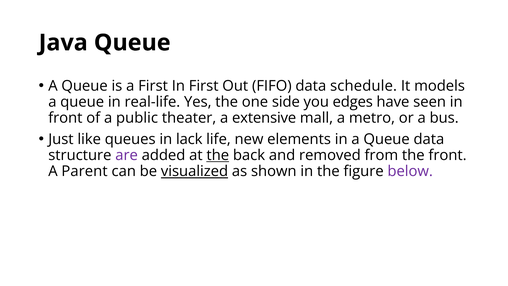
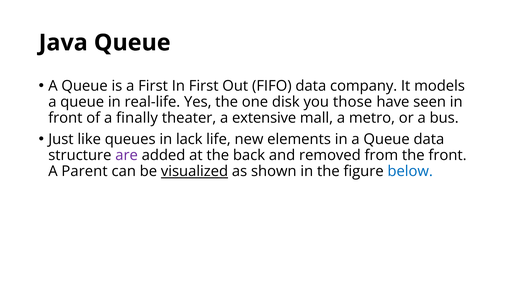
schedule: schedule -> company (364, 86)
side: side -> disk (286, 102)
edges: edges -> those (353, 102)
public: public -> finally (137, 118)
the underline: present -> none (218, 155)
below colour: purple -> blue (410, 171)
